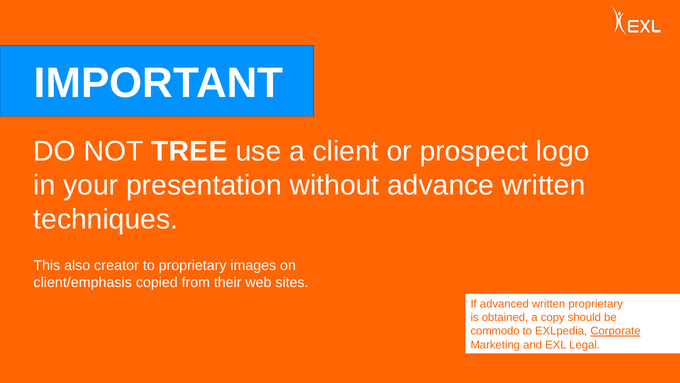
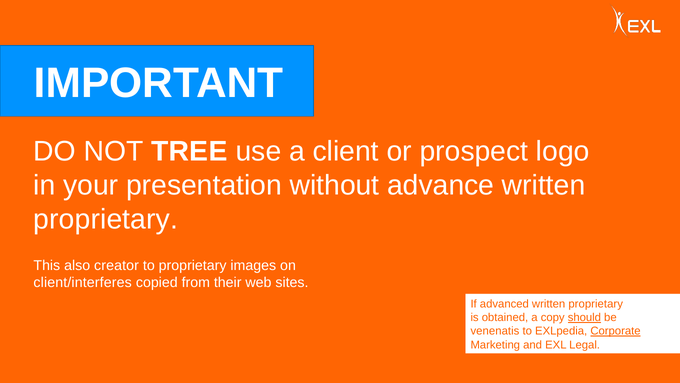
techniques: techniques -> proprietary (106, 219)
client/emphasis: client/emphasis -> client/interferes (83, 282)
should underline: none -> present (584, 317)
commodo: commodo -> venenatis (495, 331)
